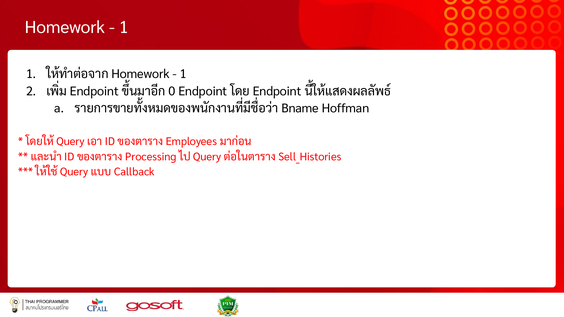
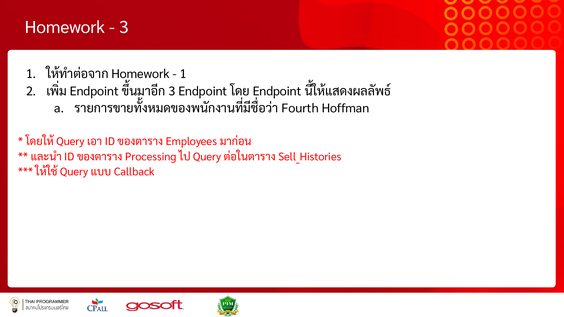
1: 1 -> 3 (124, 28)
0: 0 -> 3 (172, 91)
Bname: Bname -> Fourth (300, 109)
